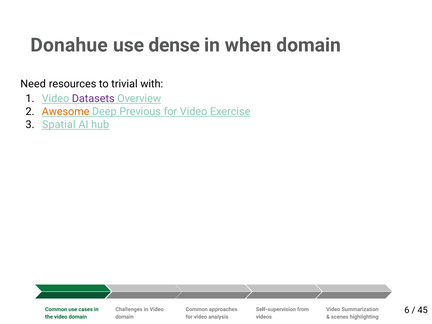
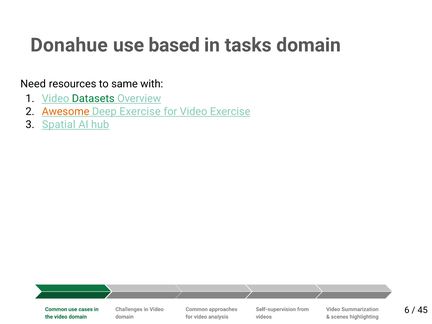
dense: dense -> based (174, 45)
when: when -> tasks (248, 45)
trivial: trivial -> same (125, 84)
Datasets colour: purple -> green (93, 99)
Deep Previous: Previous -> Exercise (140, 112)
